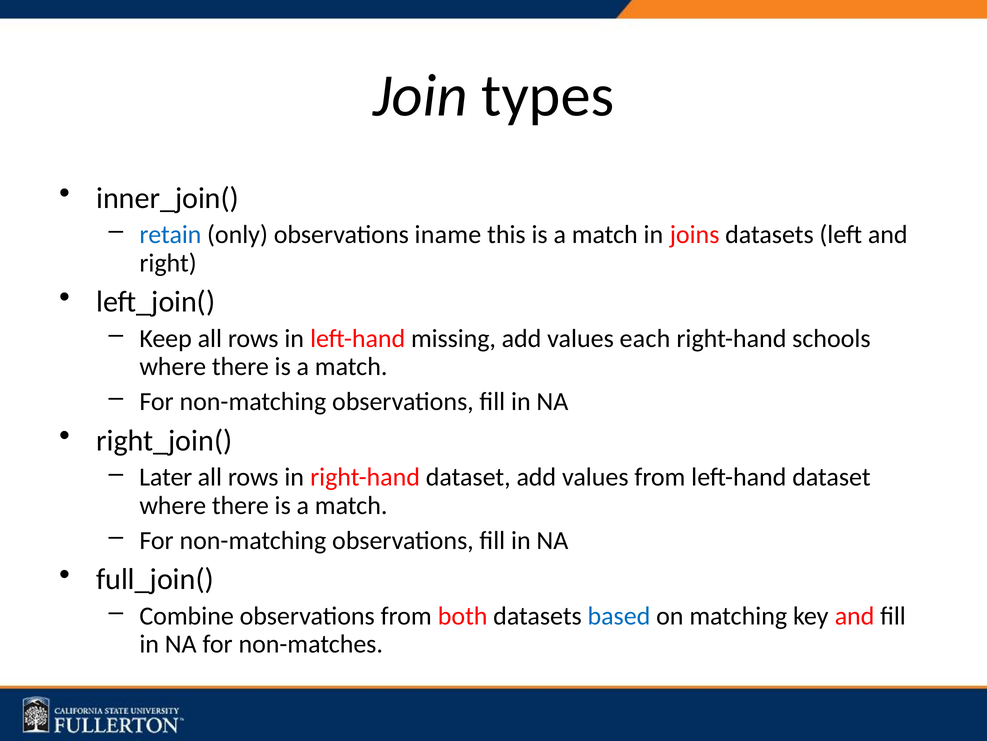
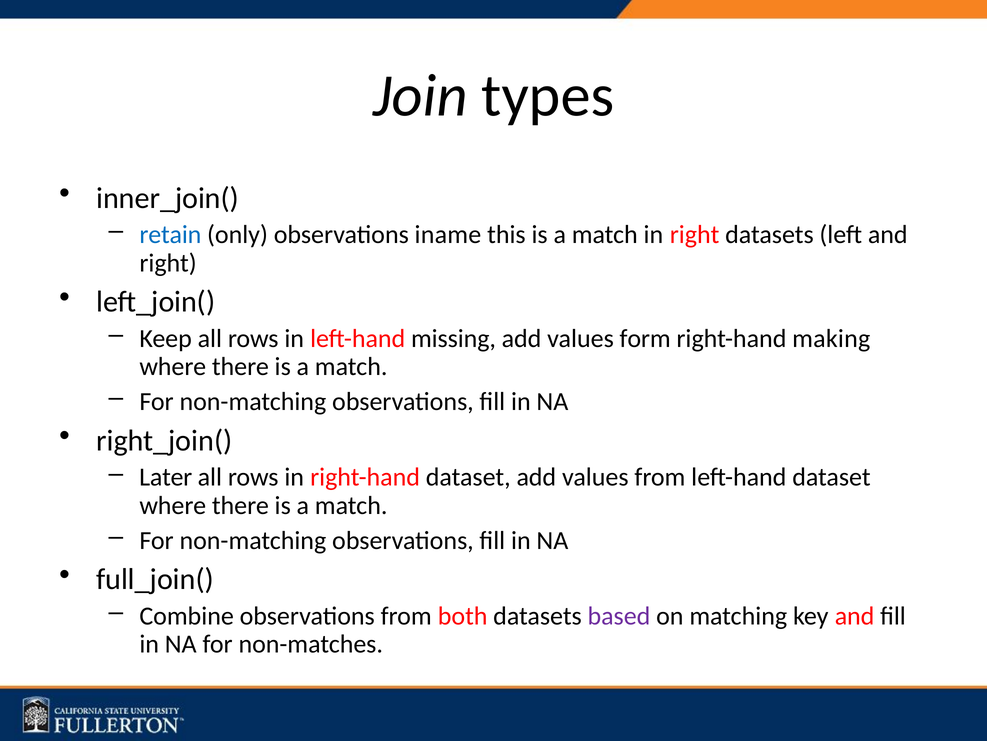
in joins: joins -> right (695, 235)
each: each -> form (645, 338)
schools: schools -> making (831, 338)
based colour: blue -> purple (619, 616)
